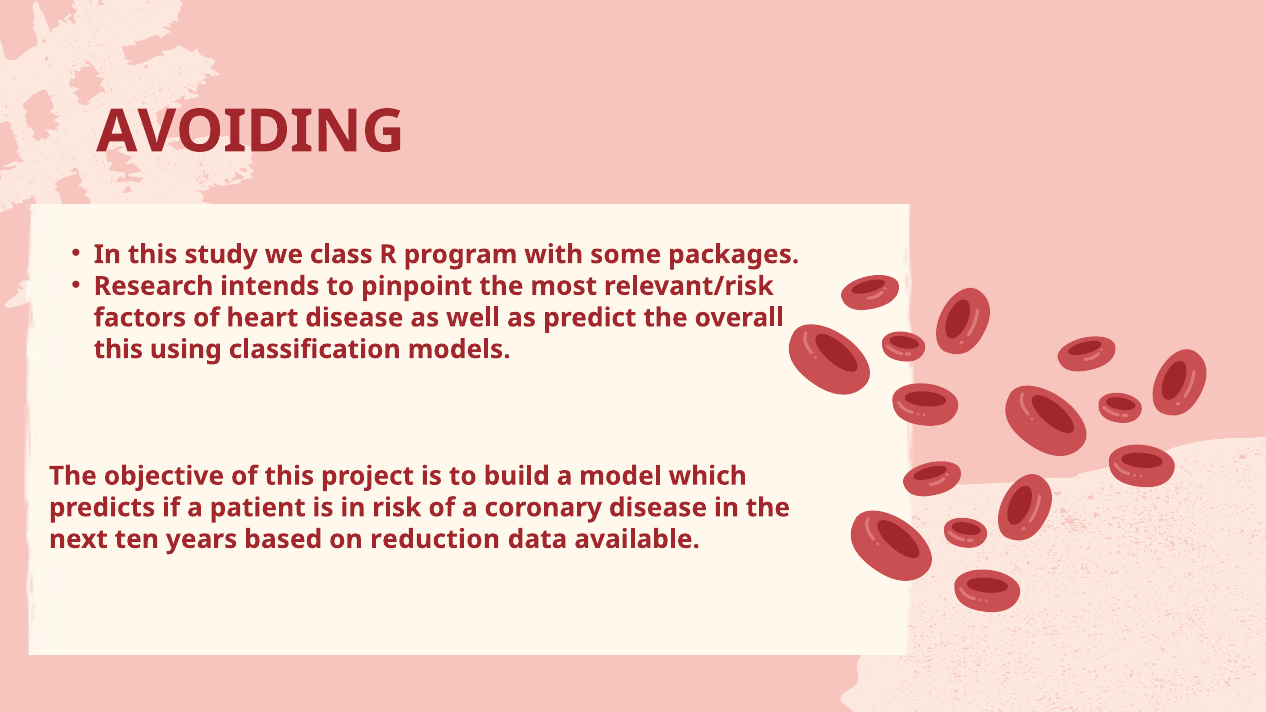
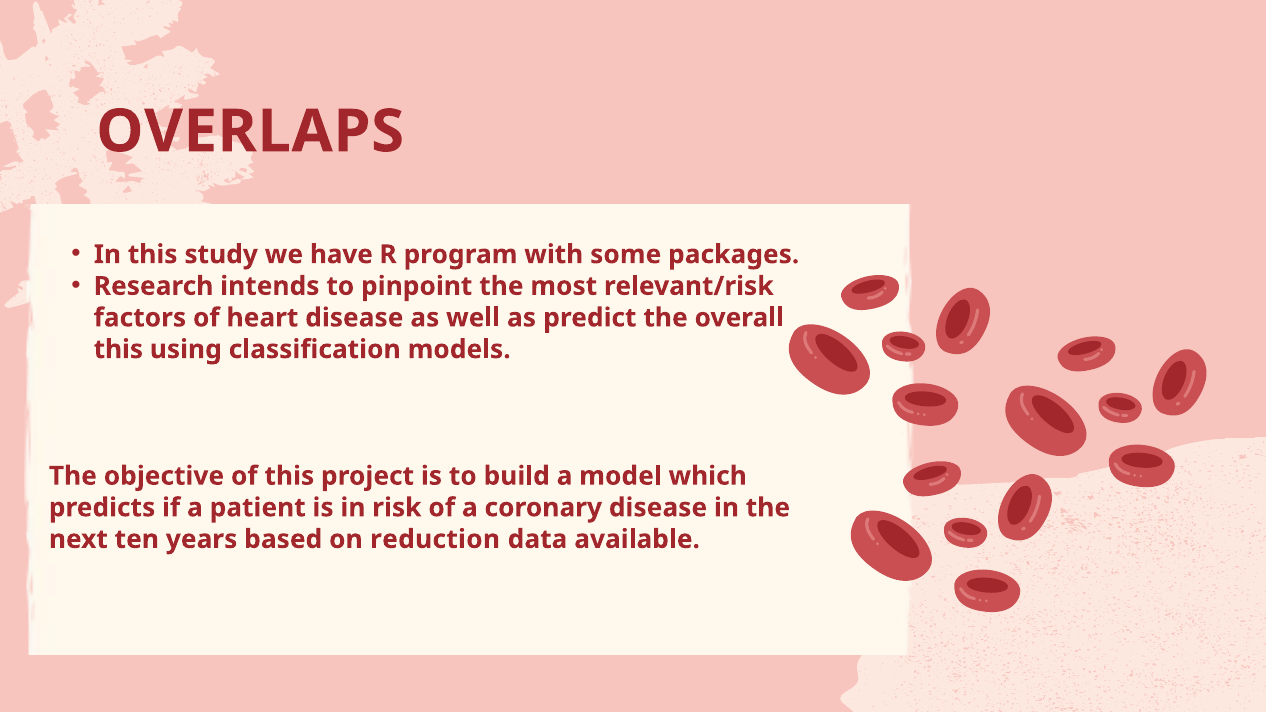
AVOIDING: AVOIDING -> OVERLAPS (250, 132)
class: class -> have (341, 255)
